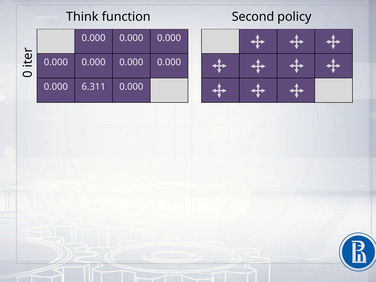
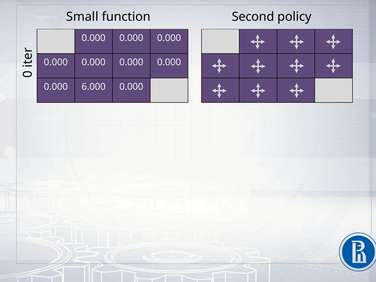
Think: Think -> Small (82, 17)
6.311: 6.311 -> 6.000 (94, 87)
